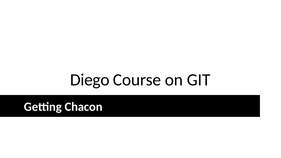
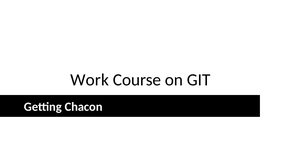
Diego: Diego -> Work (90, 80)
